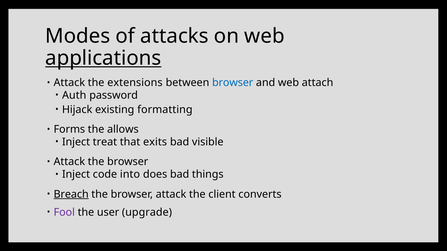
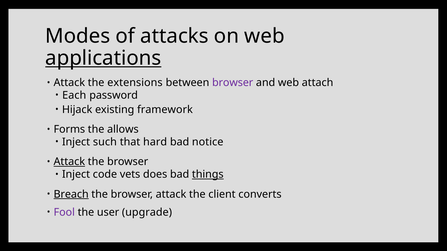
browser colour: blue -> purple (233, 83)
Auth: Auth -> Each (74, 95)
formatting: formatting -> framework (165, 110)
treat: treat -> such (105, 142)
exits: exits -> hard (155, 142)
visible: visible -> notice (208, 142)
Attack underline: none -> present (69, 162)
into: into -> vets (130, 175)
things underline: none -> present (208, 175)
